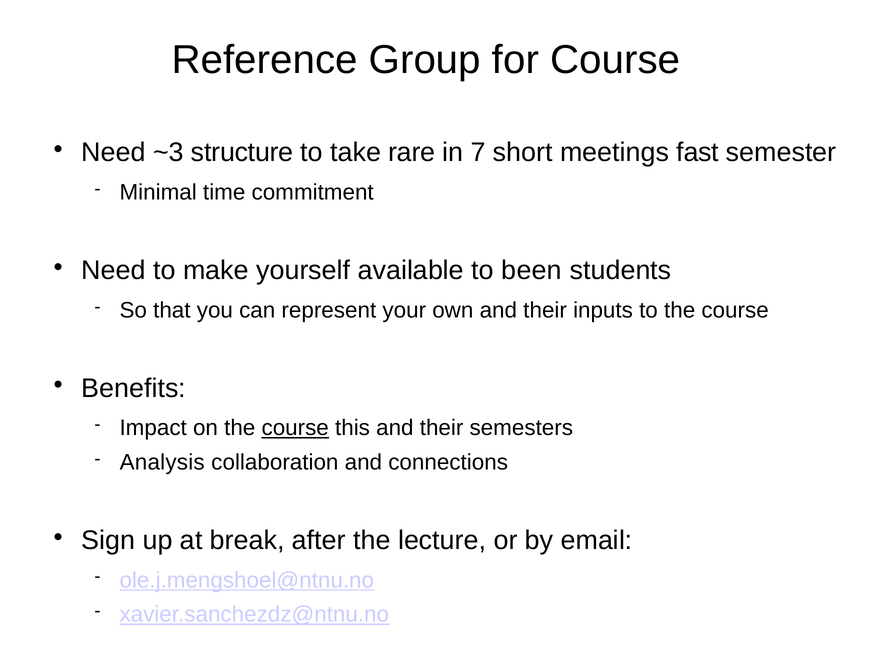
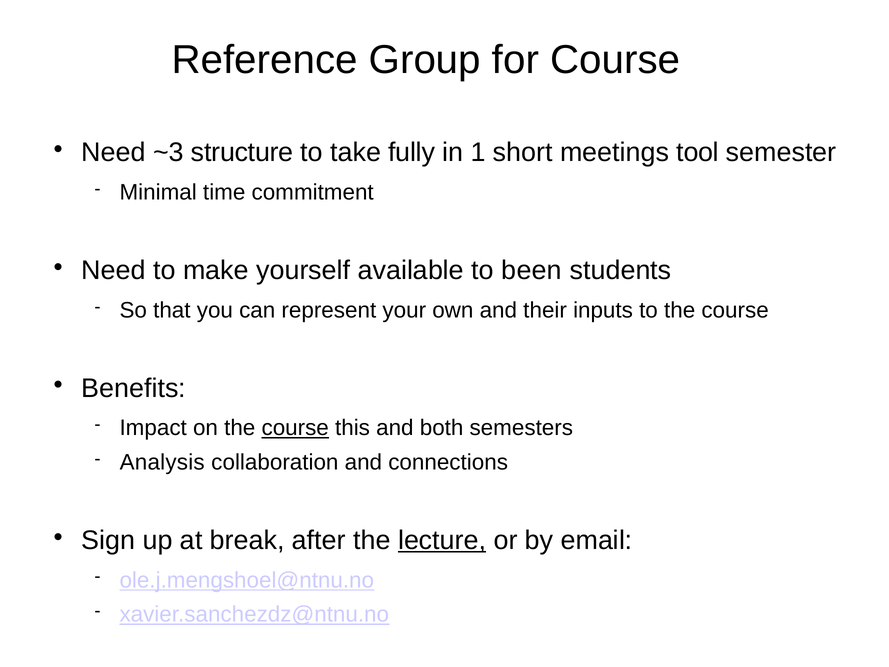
rare: rare -> fully (412, 152)
7: 7 -> 1 (478, 152)
fast: fast -> tool (698, 152)
this and their: their -> both (442, 428)
lecture underline: none -> present (442, 540)
